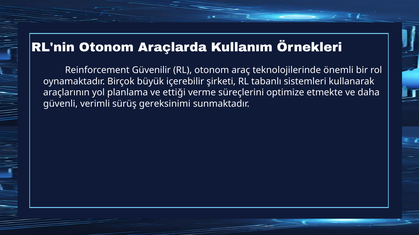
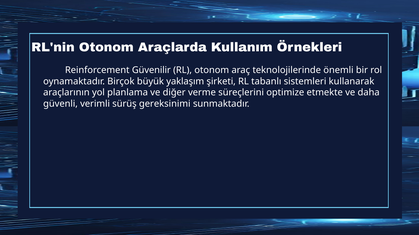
içerebilir: içerebilir -> yaklaşım (185, 82)
ettiği: ettiği -> diğer (174, 93)
